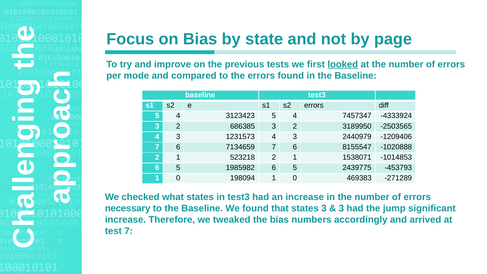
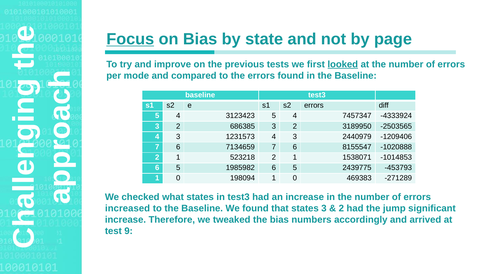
Focus underline: none -> present (130, 39)
necessary: necessary -> increased (128, 208)
3: 3 -> 2 (341, 208)
test 7: 7 -> 9 (129, 231)
